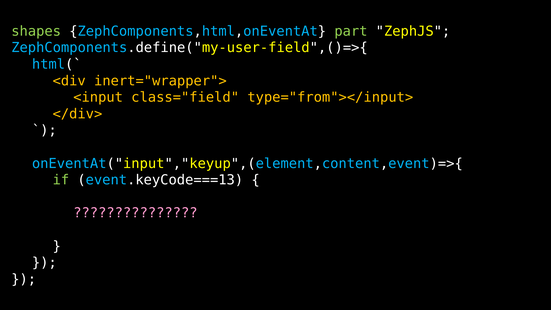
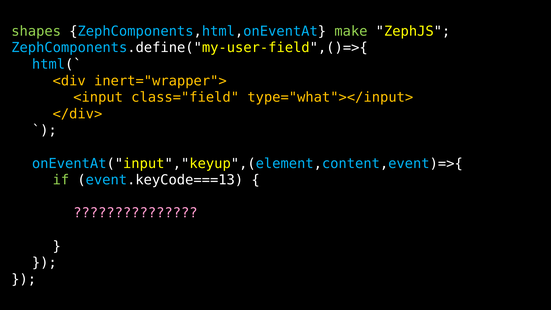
part: part -> make (351, 31)
type="from"></input>: type="from"></input> -> type="what"></input> (330, 97)
